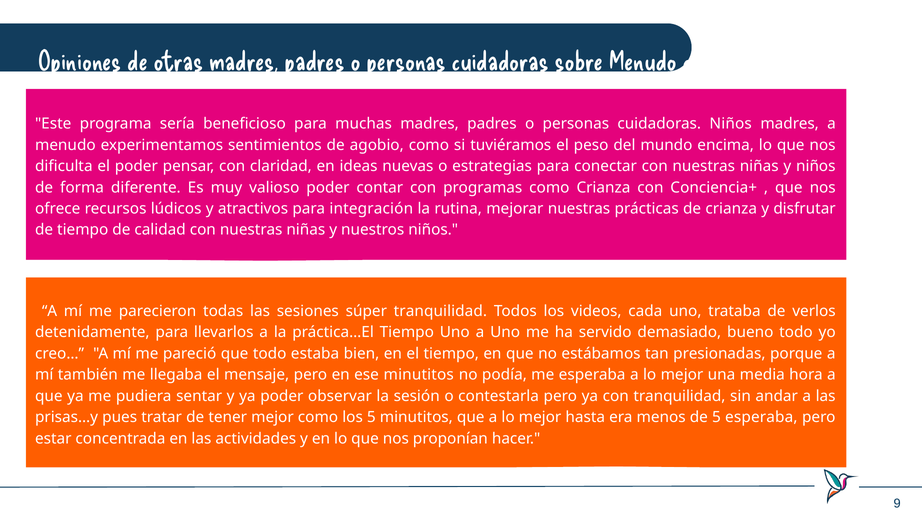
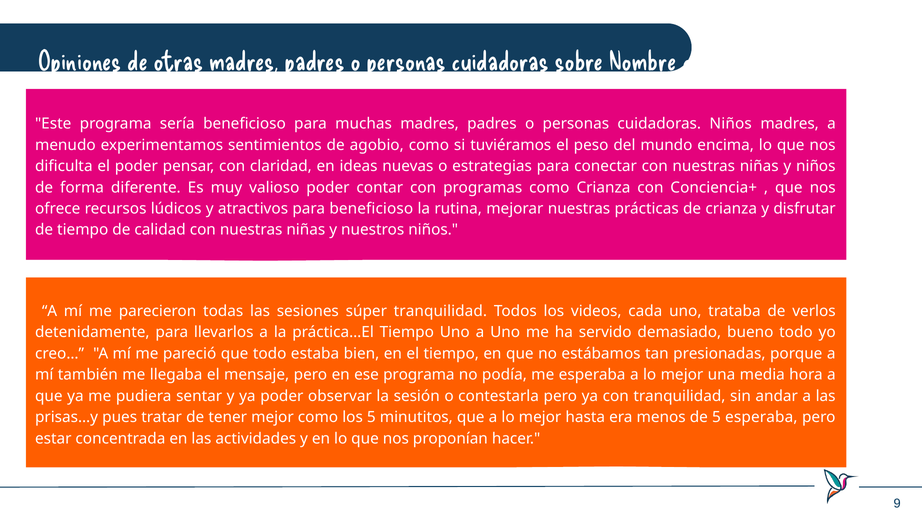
sobre Menudo: Menudo -> Nombre (643, 62)
para integración: integración -> beneficioso (371, 209)
ese minutitos: minutitos -> programa (419, 375)
